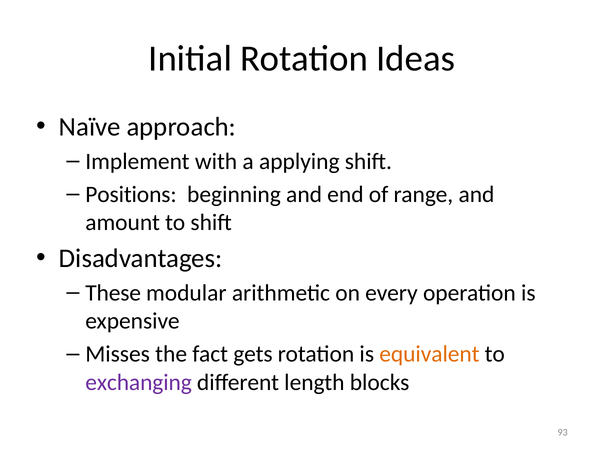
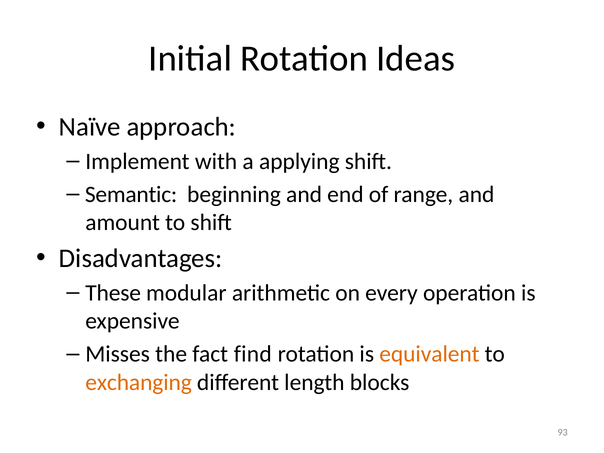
Positions: Positions -> Semantic (131, 194)
gets: gets -> find (253, 354)
exchanging colour: purple -> orange (139, 382)
